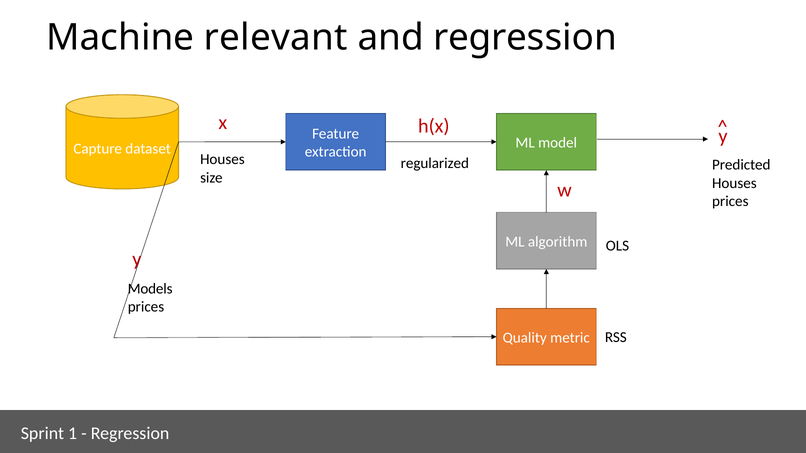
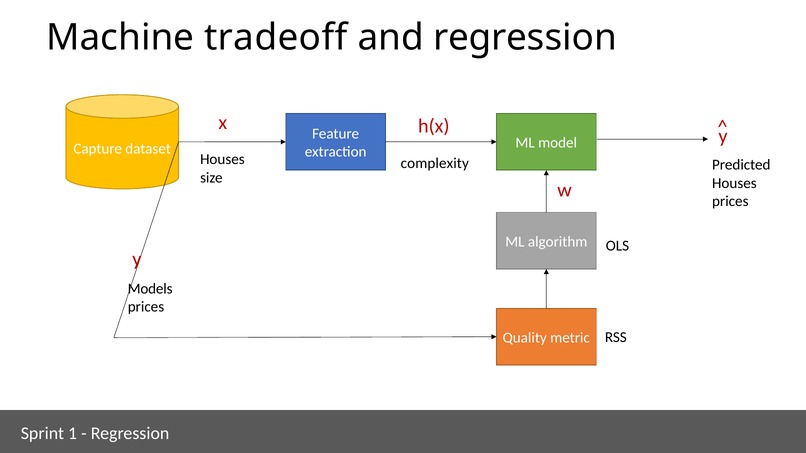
relevant: relevant -> tradeoff (276, 38)
regularized: regularized -> complexity (435, 163)
